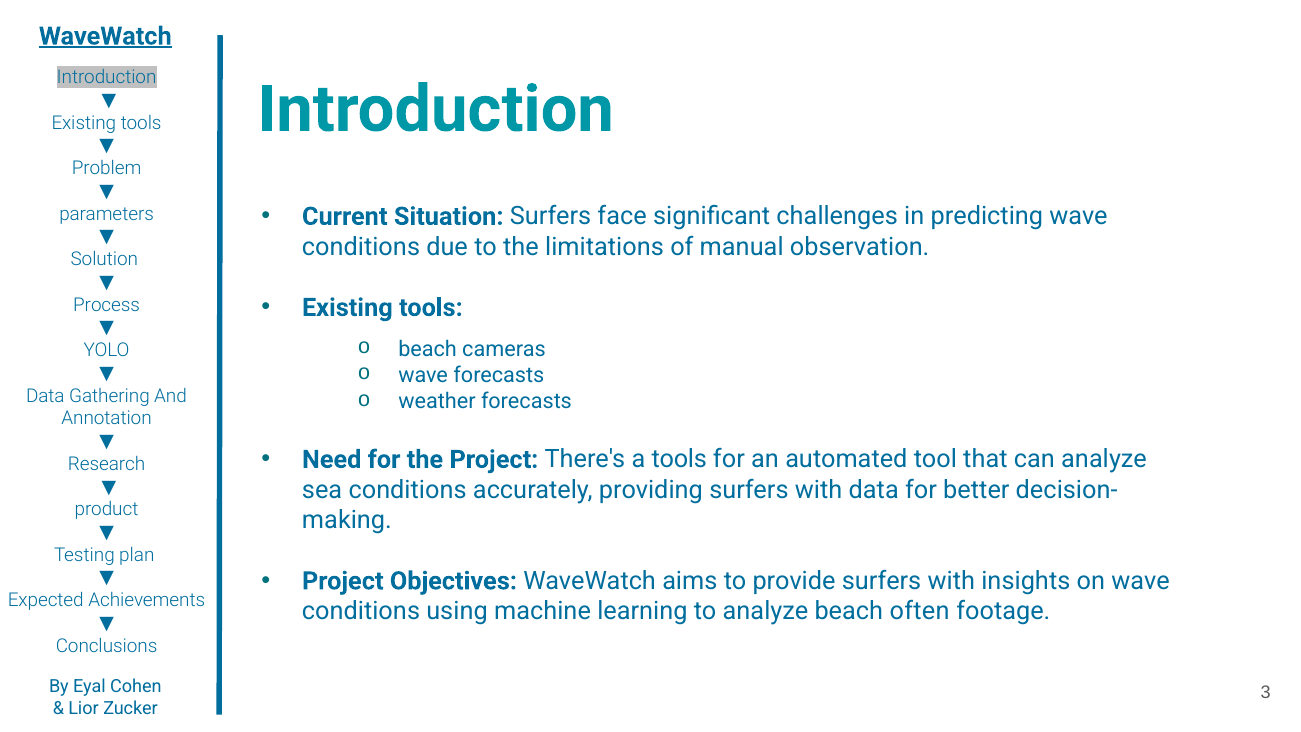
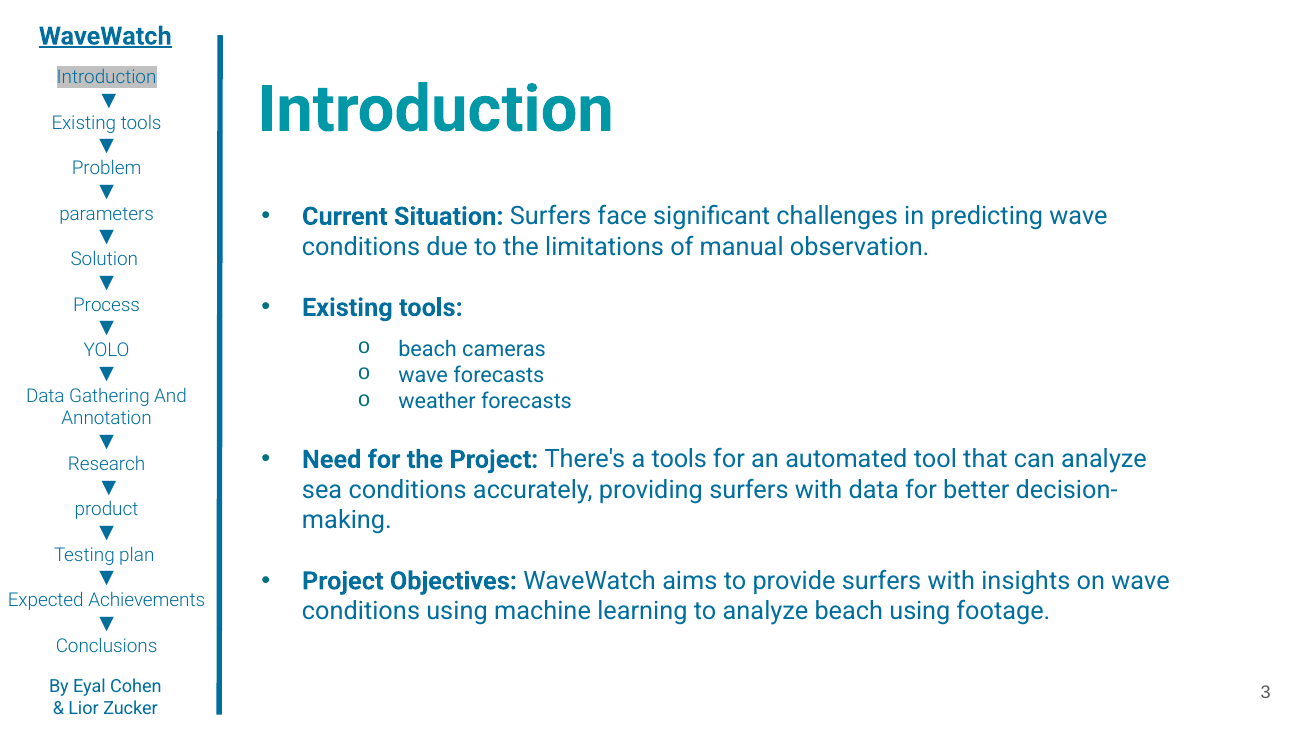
beach often: often -> using (920, 611)
